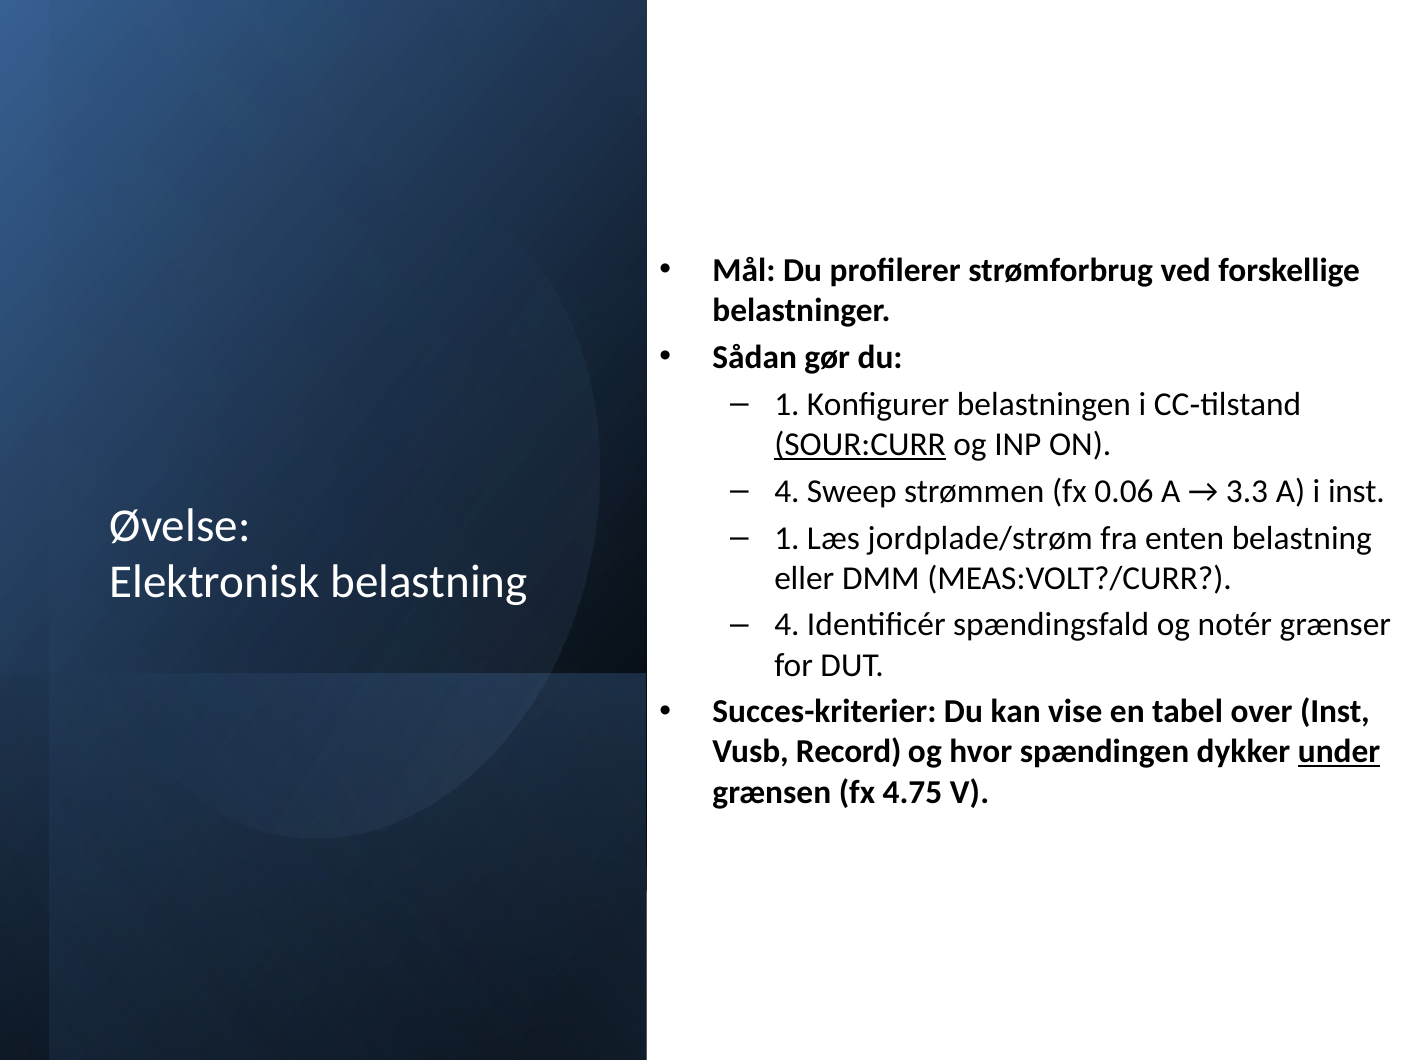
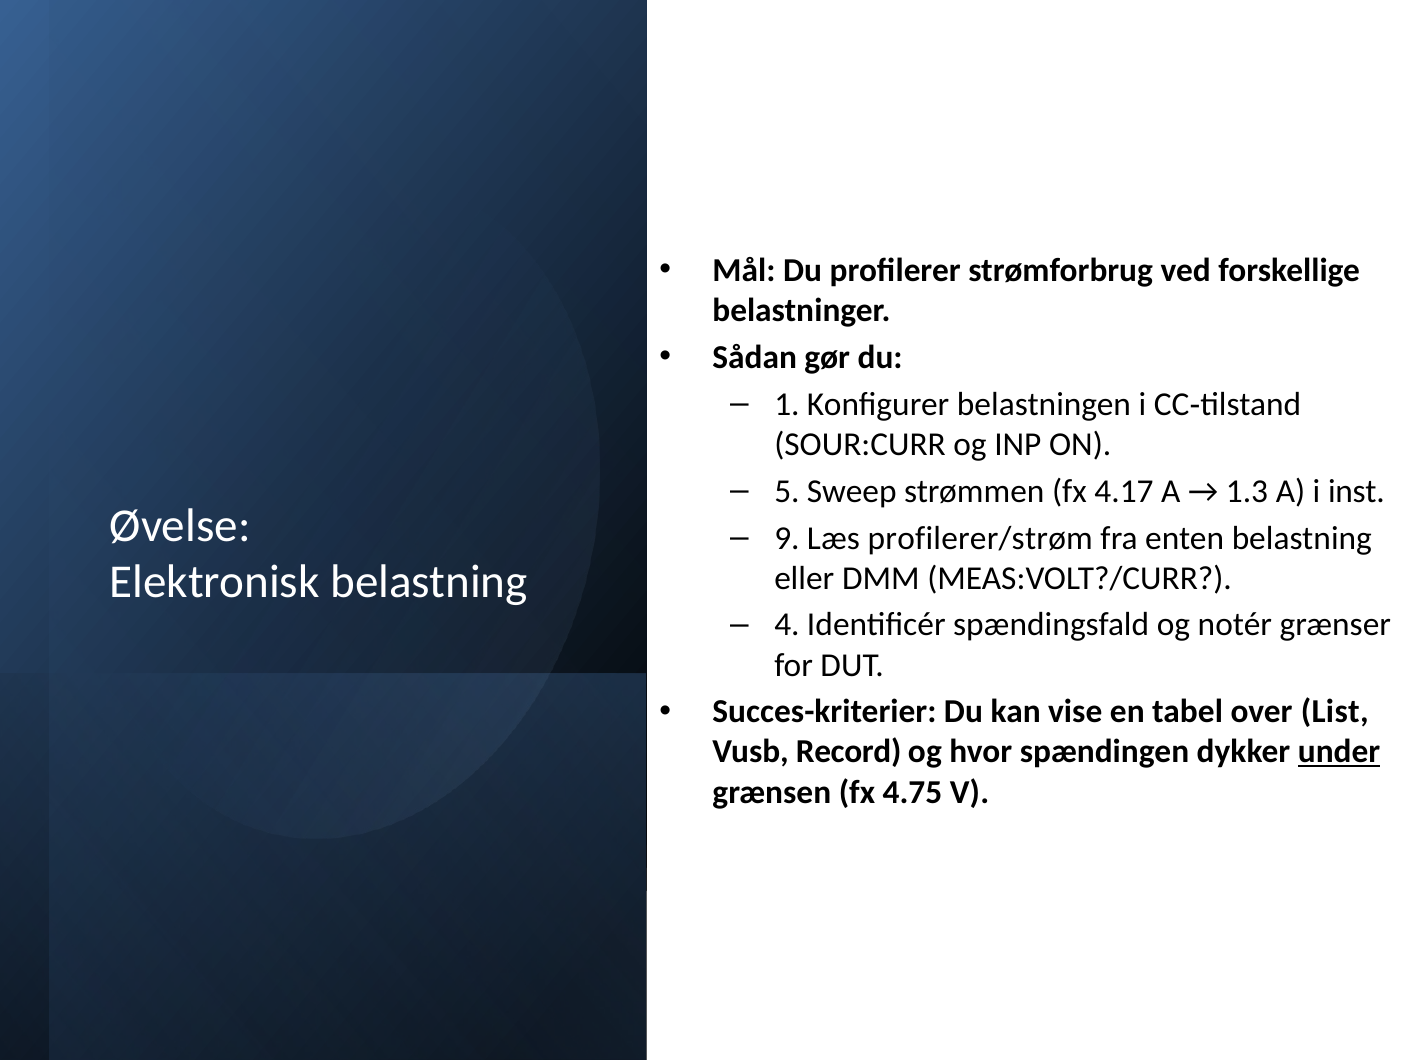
SOUR:CURR underline: present -> none (860, 444)
4: 4 -> 5 (787, 491)
0.06: 0.06 -> 4.17 (1124, 491)
3.3: 3.3 -> 1.3 (1247, 491)
1: 1 -> 9 (787, 538)
jordplade/strøm: jordplade/strøm -> profilerer/strøm (980, 538)
over Inst: Inst -> List (1335, 712)
